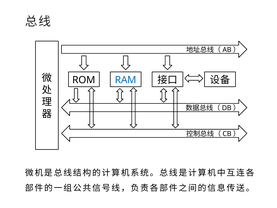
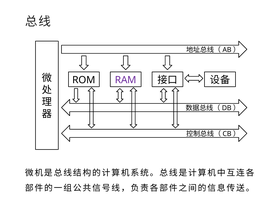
RAM colour: blue -> purple (126, 80)
